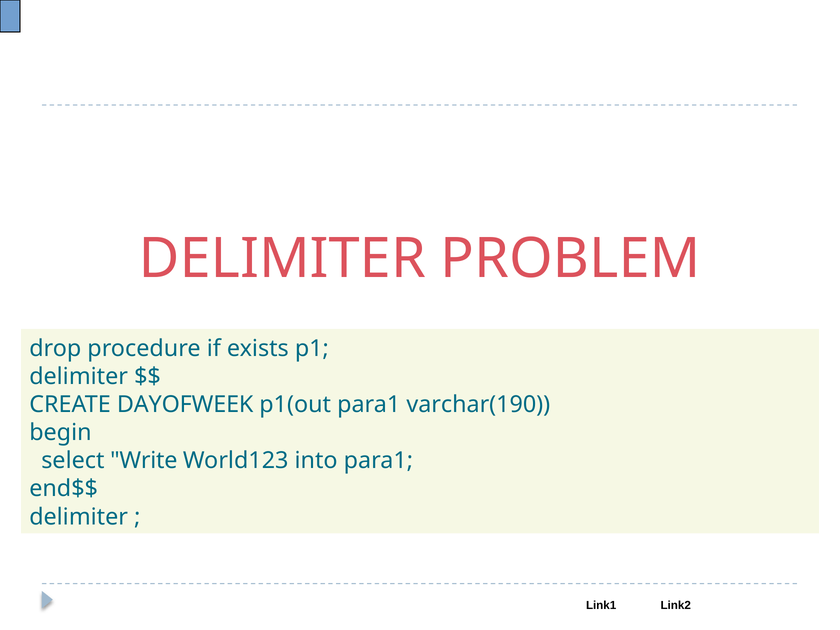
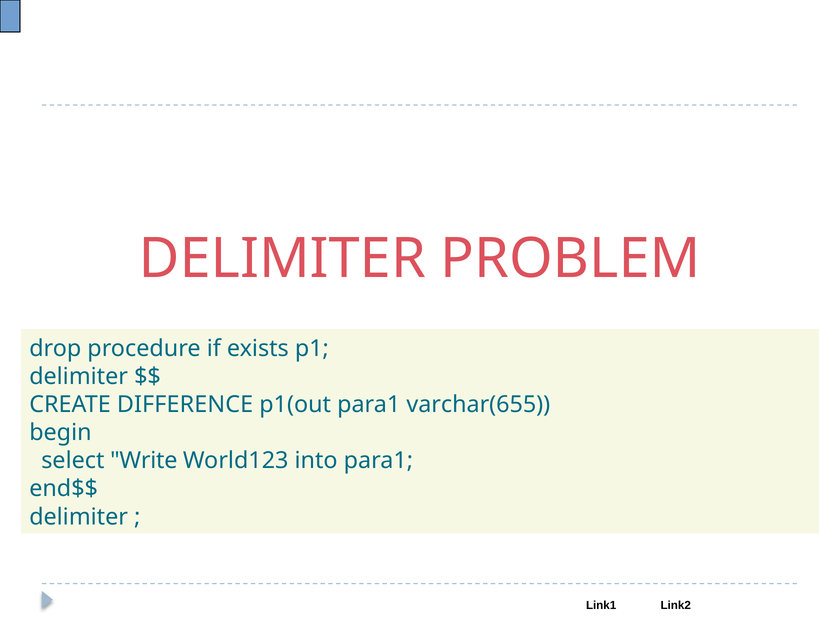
DAYOFWEEK: DAYOFWEEK -> DIFFERENCE (185, 405)
varchar(190: varchar(190 -> varchar(655 (478, 405)
